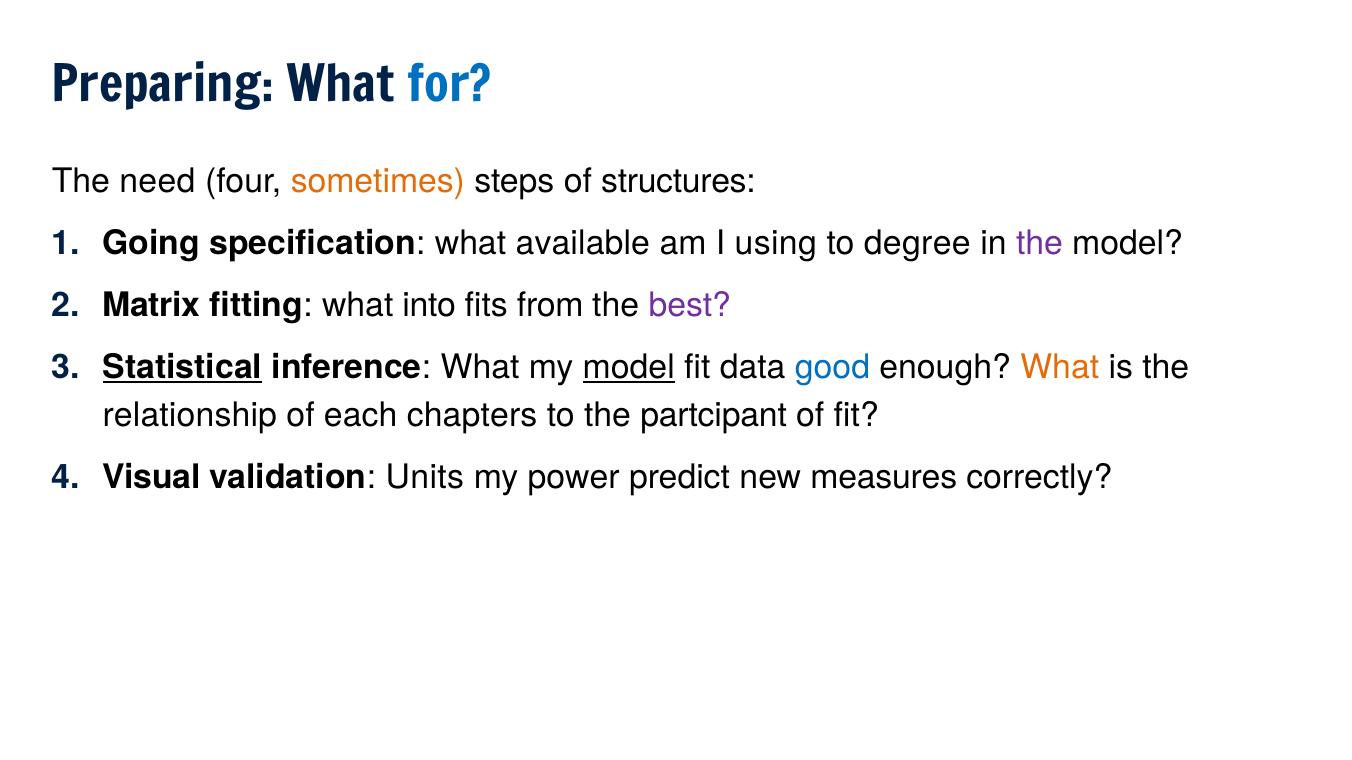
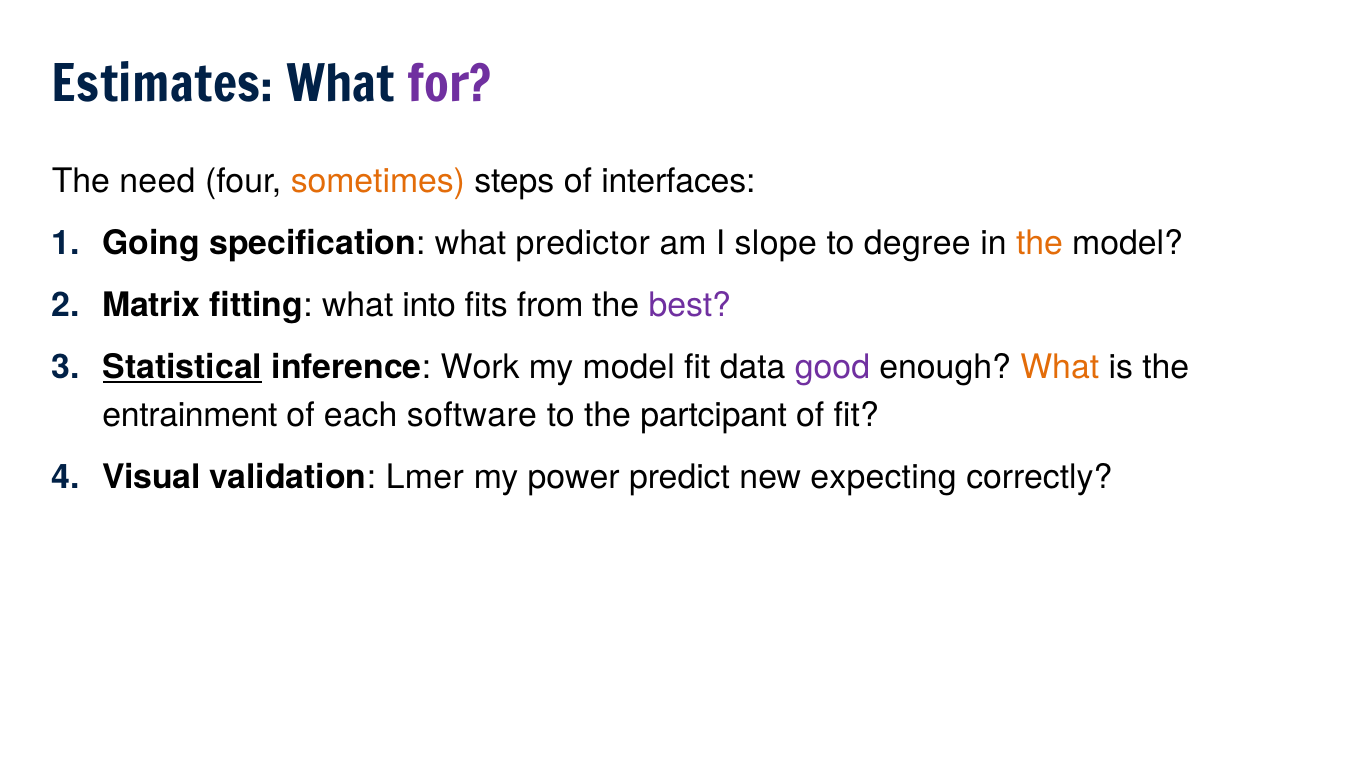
Preparing: Preparing -> Estimates (163, 85)
for colour: blue -> purple (449, 85)
structures: structures -> interfaces (678, 182)
available: available -> predictor (583, 243)
using: using -> slope (776, 243)
the colour: purple -> orange (1039, 243)
inference What: What -> Work (480, 367)
model underline: present -> none (629, 367)
good colour: blue -> purple (833, 367)
relationship: relationship -> entrainment (190, 415)
chapters: chapters -> software (472, 415)
Units: Units -> Lmer (425, 477)
measures: measures -> expecting (884, 477)
